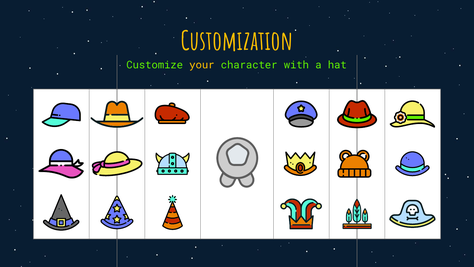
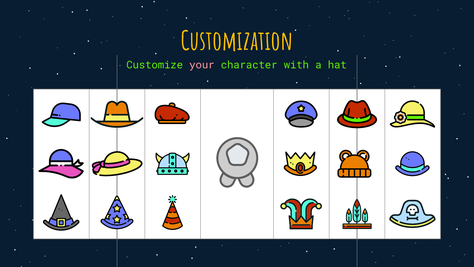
your colour: yellow -> pink (202, 65)
